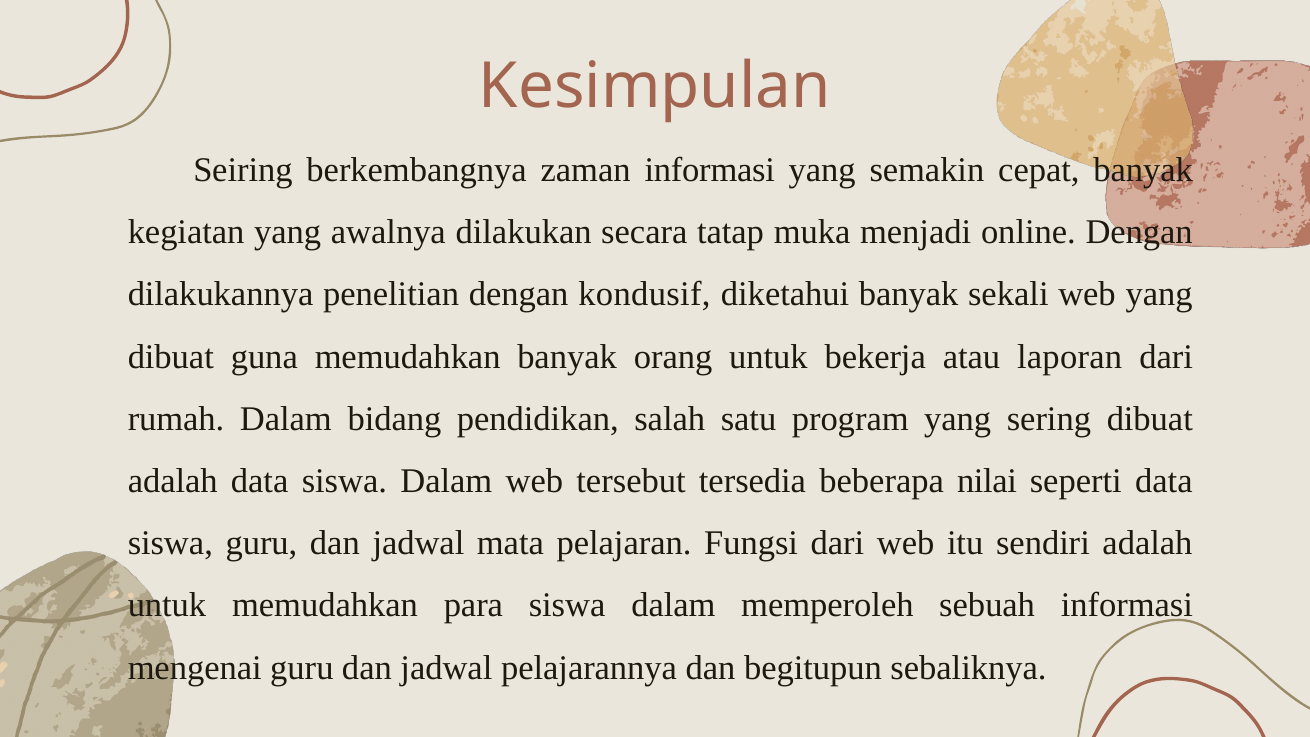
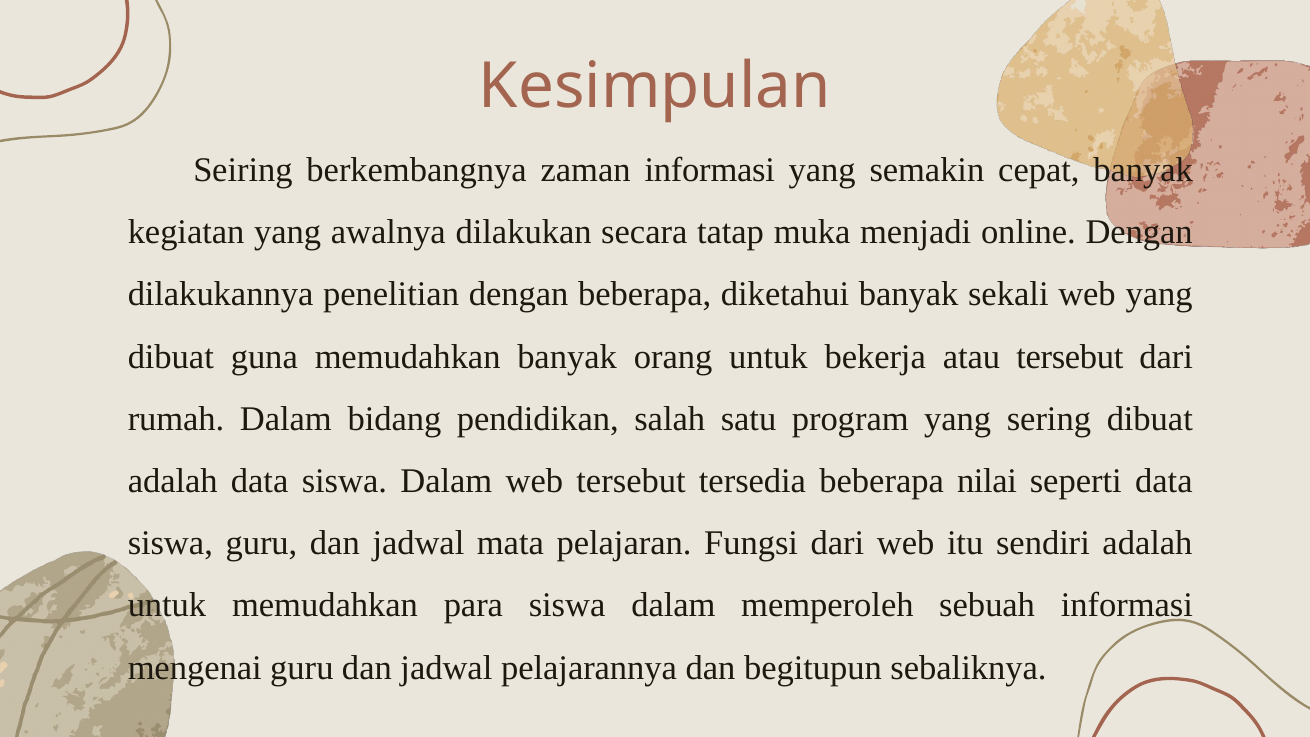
dengan kondusif: kondusif -> beberapa (645, 294)
atau laporan: laporan -> tersebut (1070, 357)
